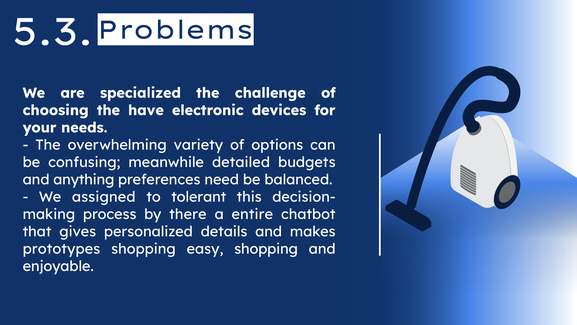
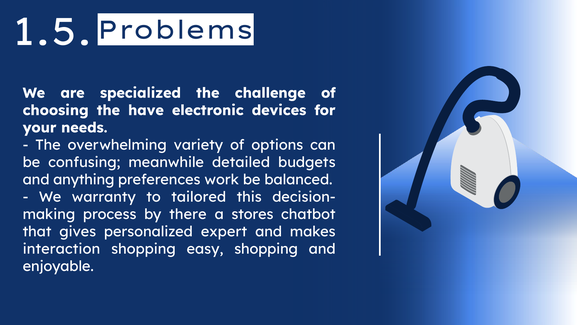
5.3: 5.3 -> 1.5 (52, 33)
need: need -> work (222, 179)
assigned: assigned -> warranty (104, 197)
tolerant: tolerant -> tailored (199, 197)
entire: entire -> stores (252, 214)
details: details -> expert (224, 231)
prototypes: prototypes -> interaction (61, 249)
